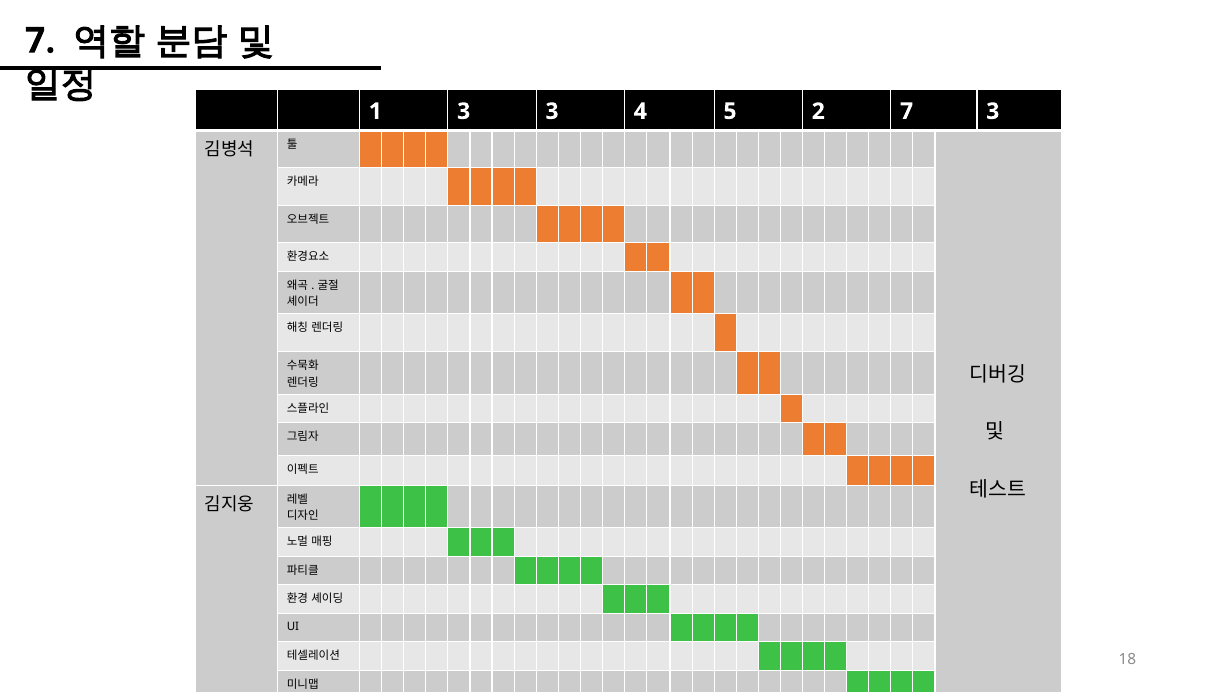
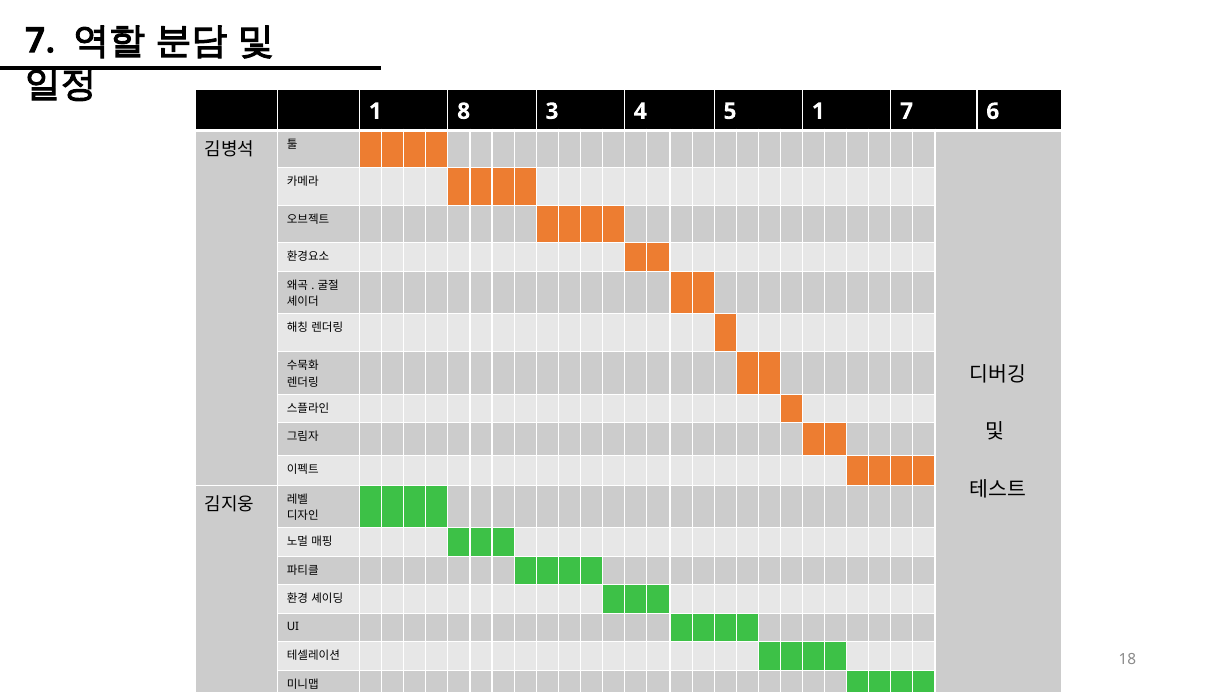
1 3: 3 -> 8 (464, 111)
5 2: 2 -> 1 (818, 111)
7 3: 3 -> 6 (993, 111)
